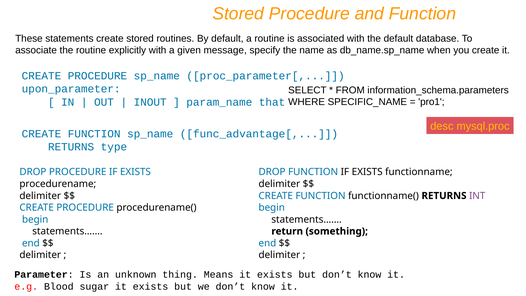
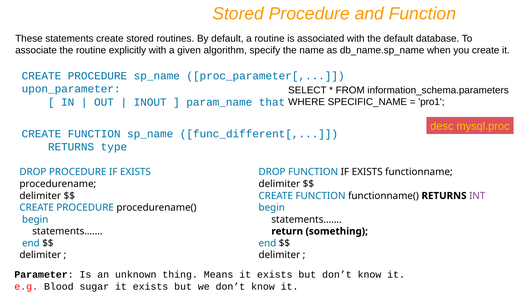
message: message -> algorithm (225, 50)
func_advantage[: func_advantage[ -> func_different[ (259, 134)
